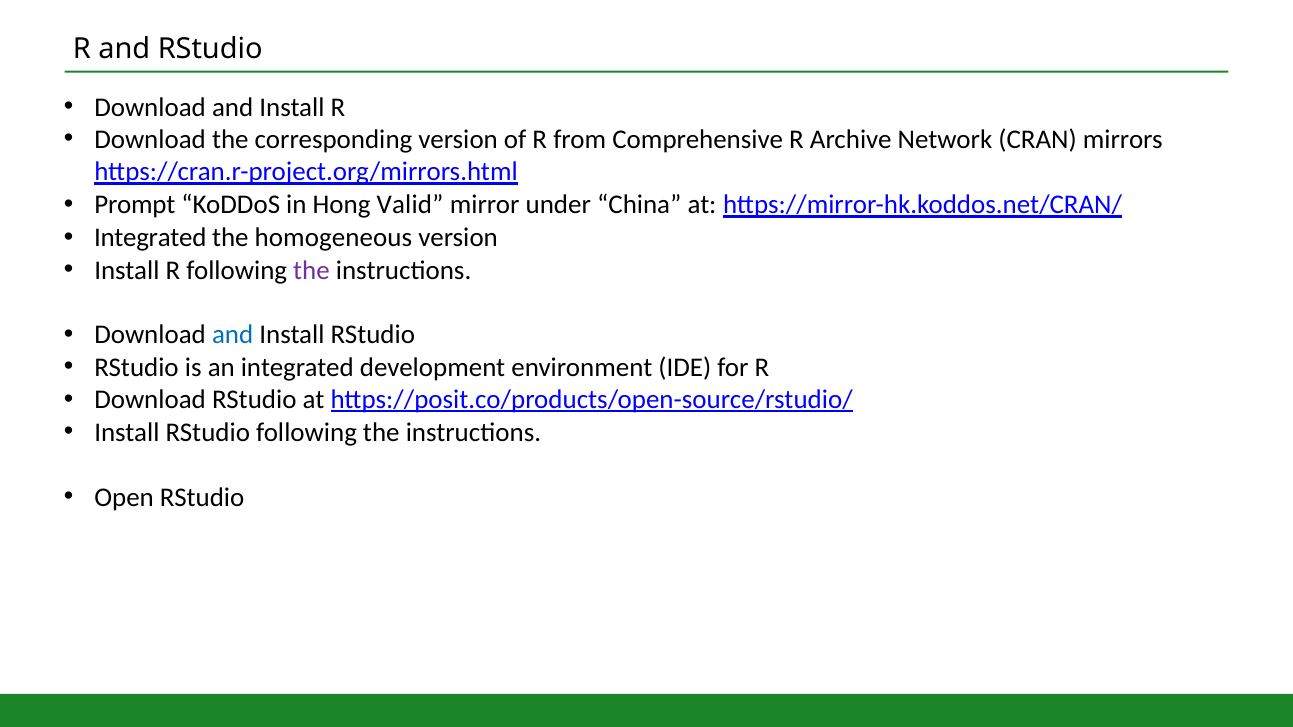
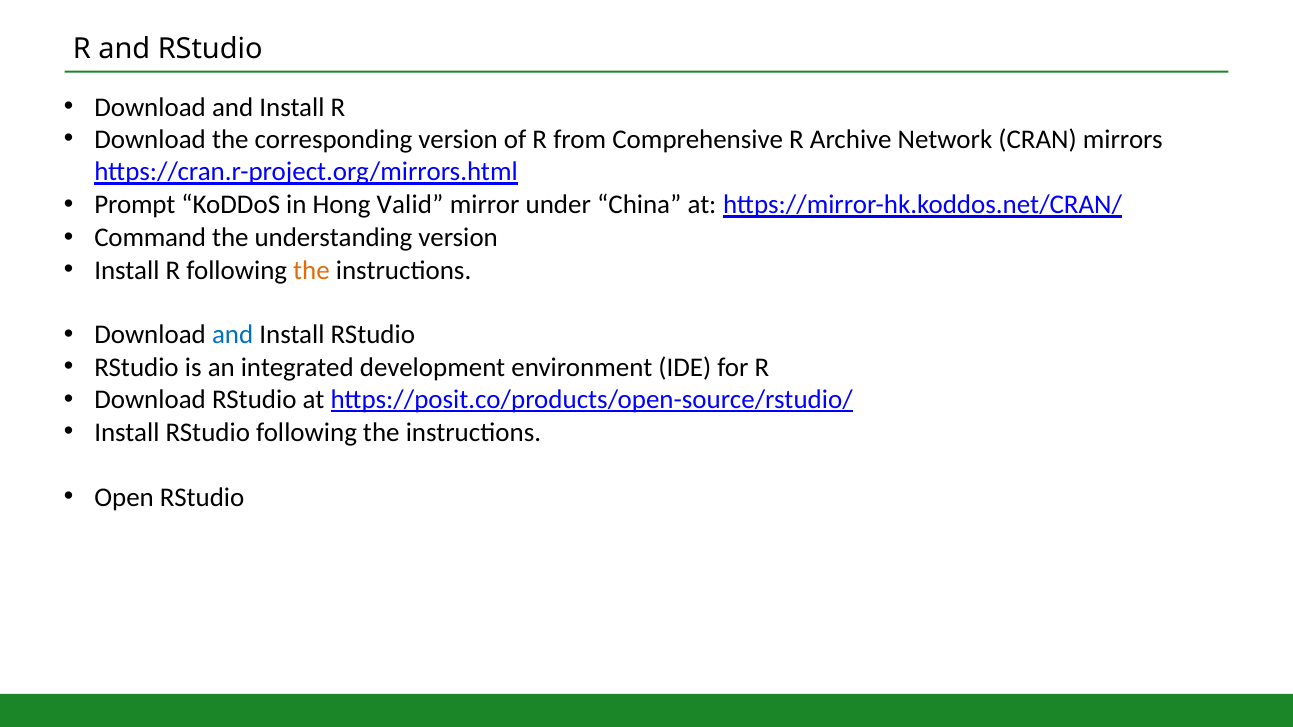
Integrated: Integrated -> Command (150, 238)
homogeneous: homogeneous -> understanding (334, 238)
the colour: purple -> orange (312, 270)
